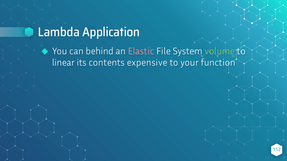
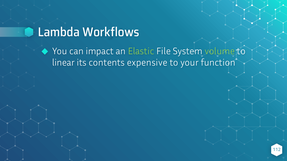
Application: Application -> Workflows (111, 32)
behind: behind -> impact (100, 51)
Elastic colour: pink -> light green (141, 51)
